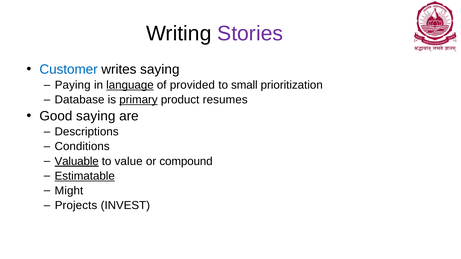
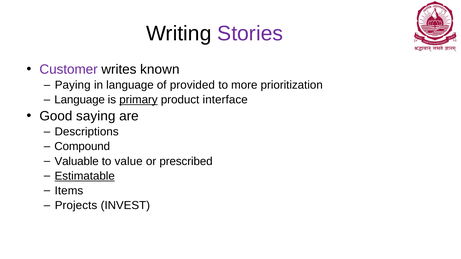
Customer colour: blue -> purple (69, 69)
writes saying: saying -> known (160, 69)
language underline: present -> none (130, 85)
small: small -> more (244, 85)
Database: Database -> Language (80, 100)
resumes: resumes -> interface (225, 100)
Conditions: Conditions -> Compound (82, 147)
Valuable underline: present -> none (77, 161)
compound: compound -> prescribed (186, 161)
Might: Might -> Items (69, 191)
